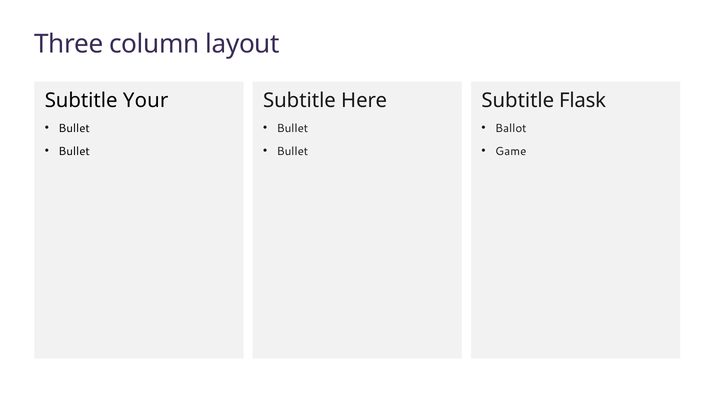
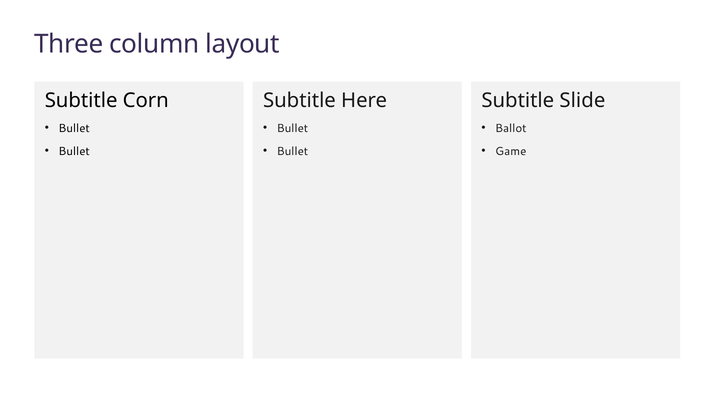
Your: Your -> Corn (146, 101)
Flask: Flask -> Slide (582, 101)
